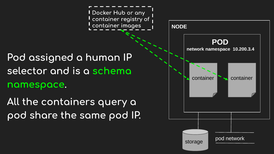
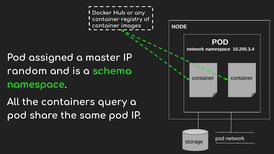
human: human -> master (103, 58)
selector: selector -> random (27, 71)
